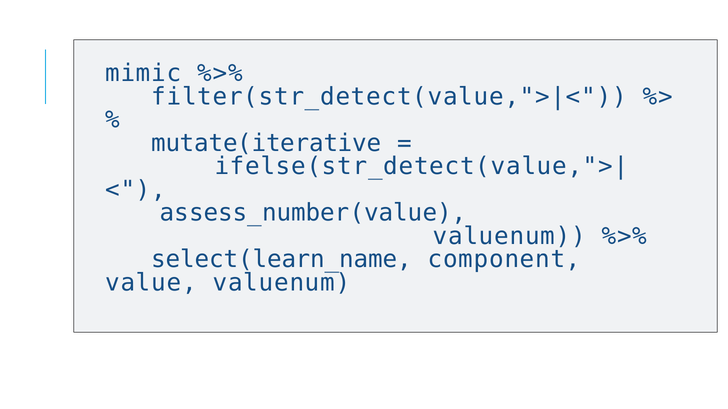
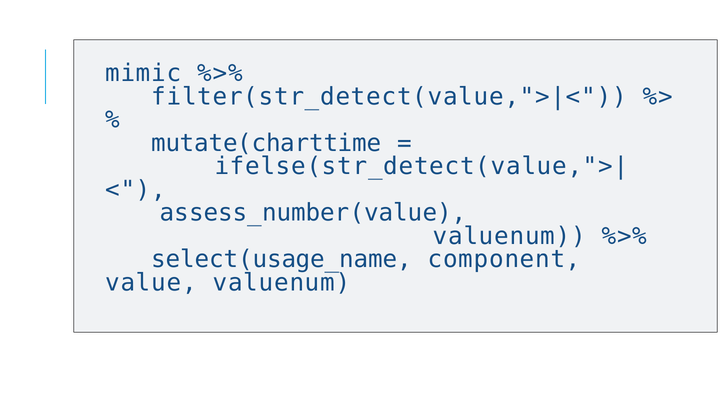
mutate(iterative: mutate(iterative -> mutate(charttime (266, 143)
select(learn_name: select(learn_name -> select(usage_name (282, 260)
